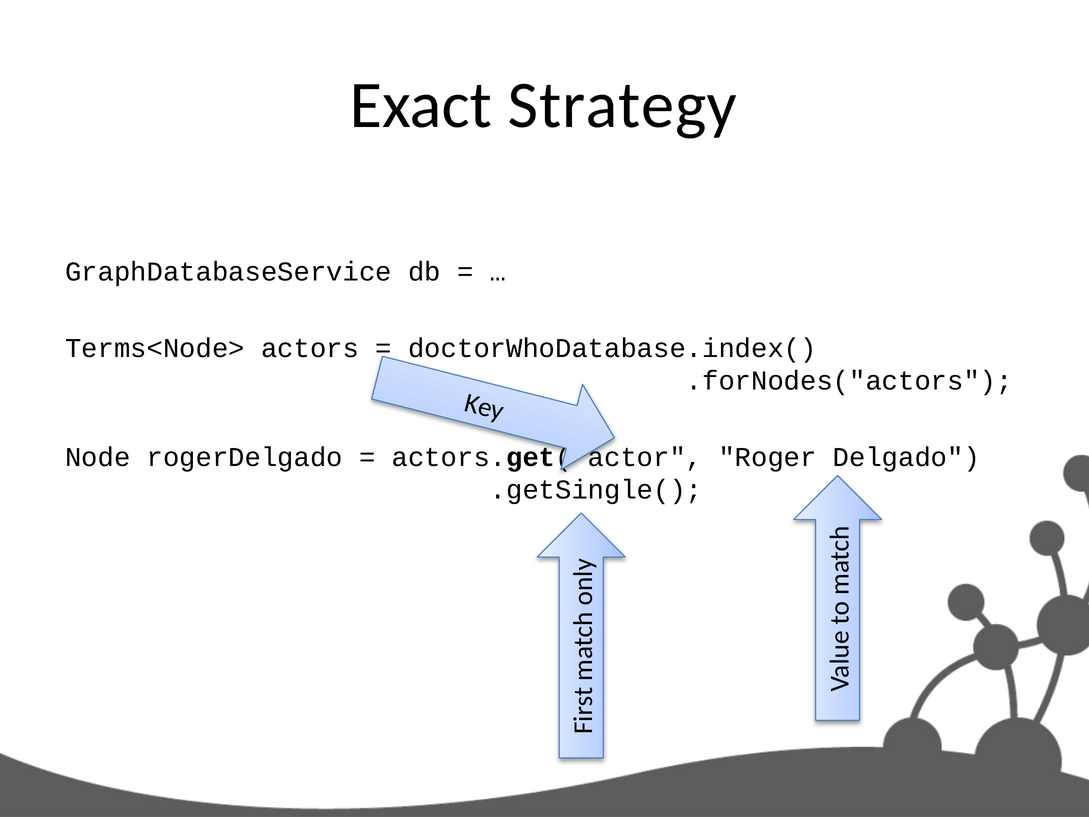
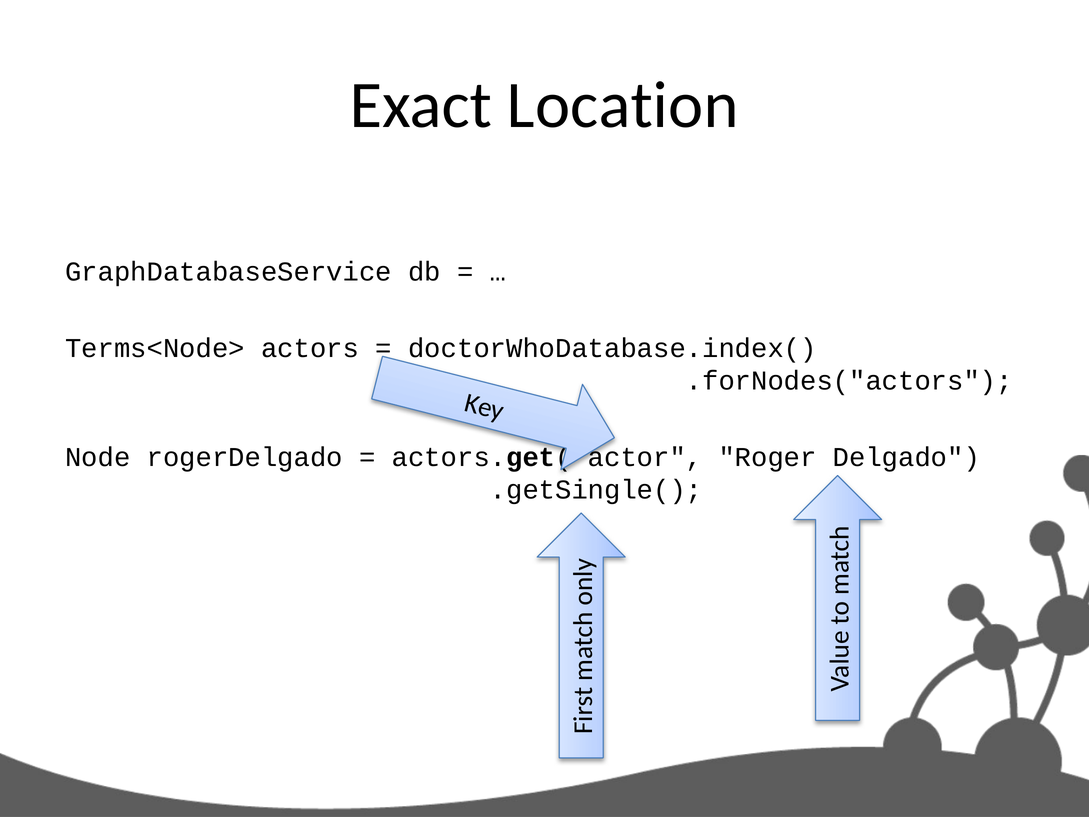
Strategy: Strategy -> Location (623, 105)
